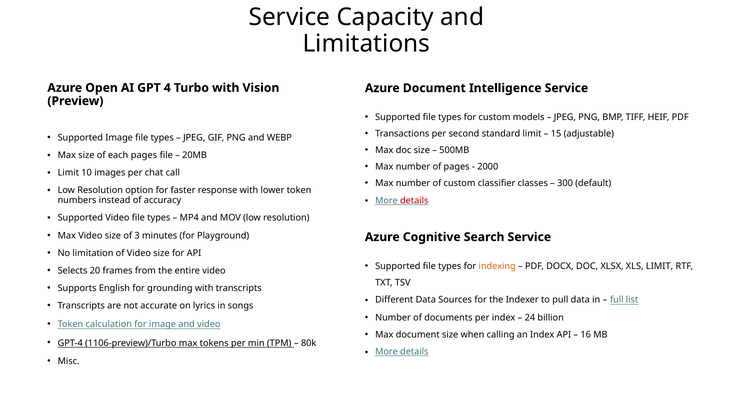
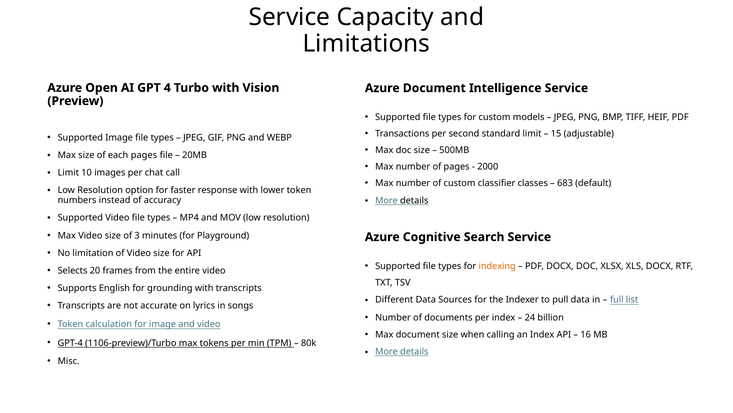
300: 300 -> 683 (565, 183)
details colour: red -> black (414, 200)
XLS LIMIT: LIMIT -> DOCX (660, 266)
